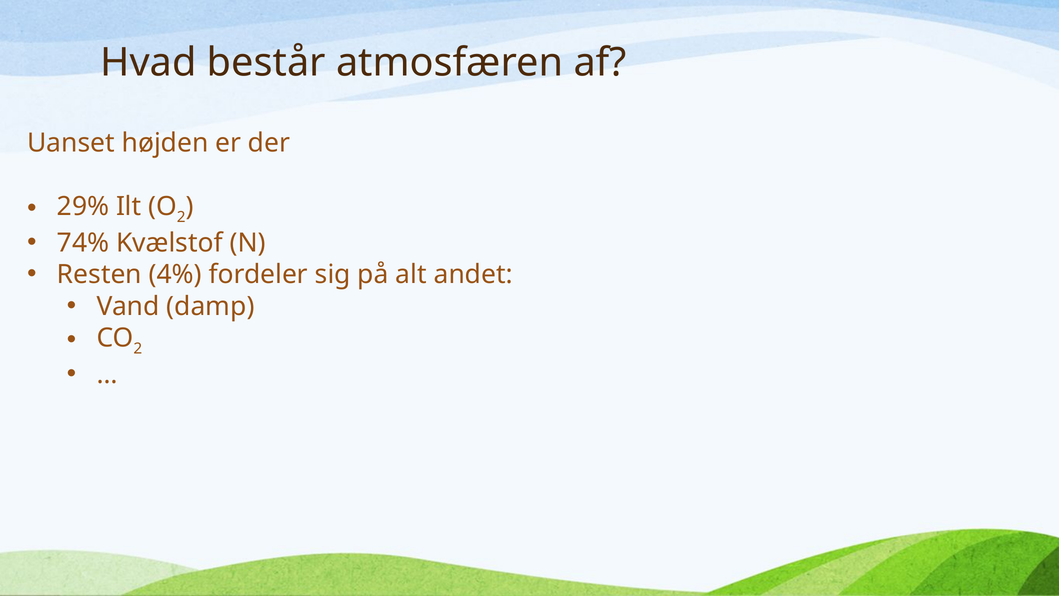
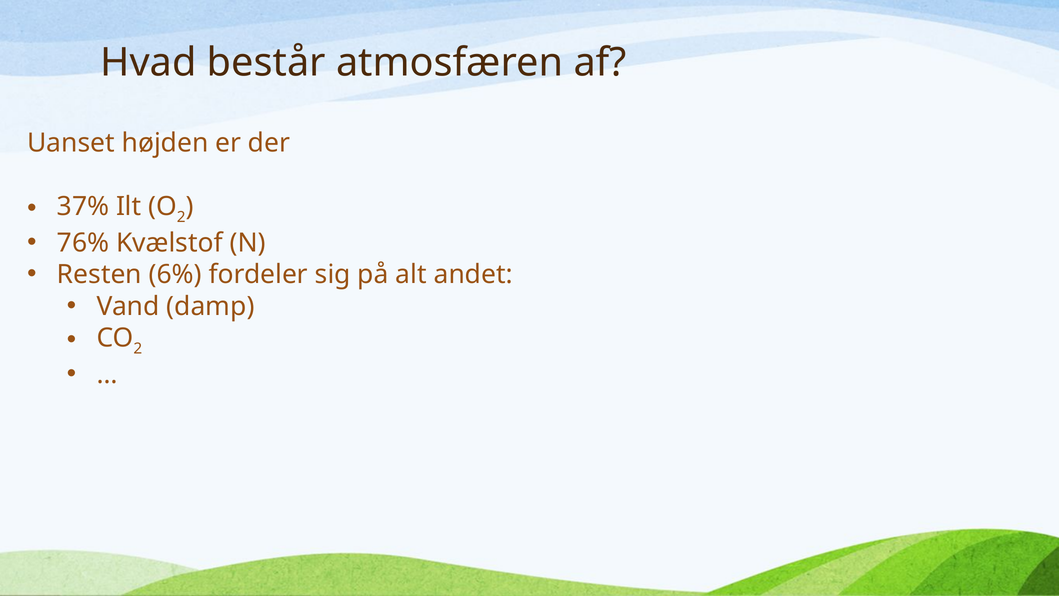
29%: 29% -> 37% (83, 207)
74%: 74% -> 76% (83, 243)
4%: 4% -> 6% (175, 274)
